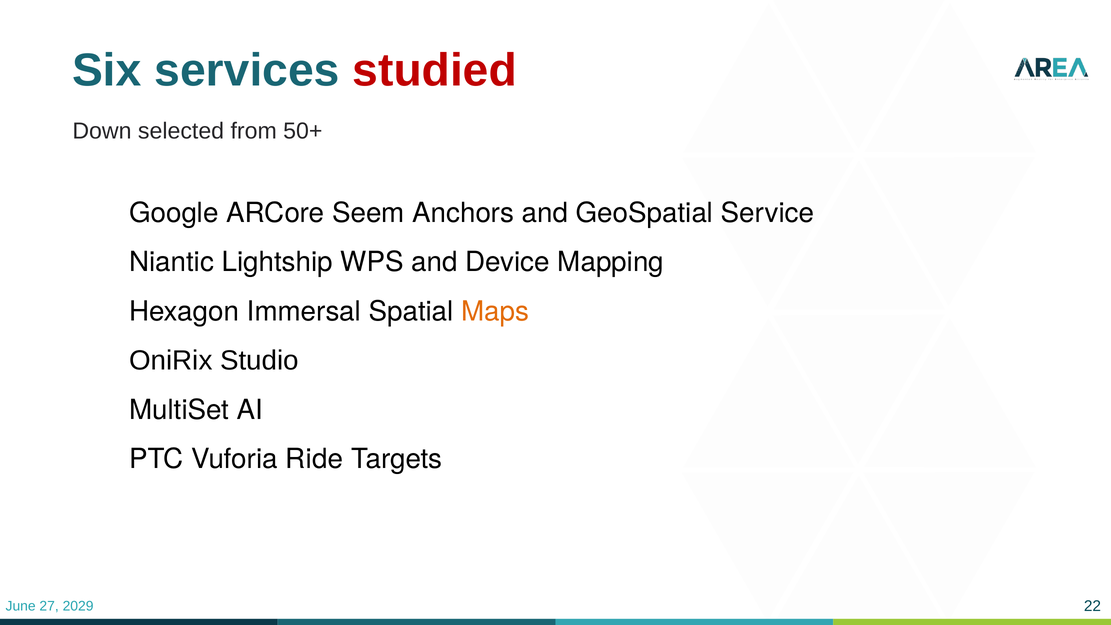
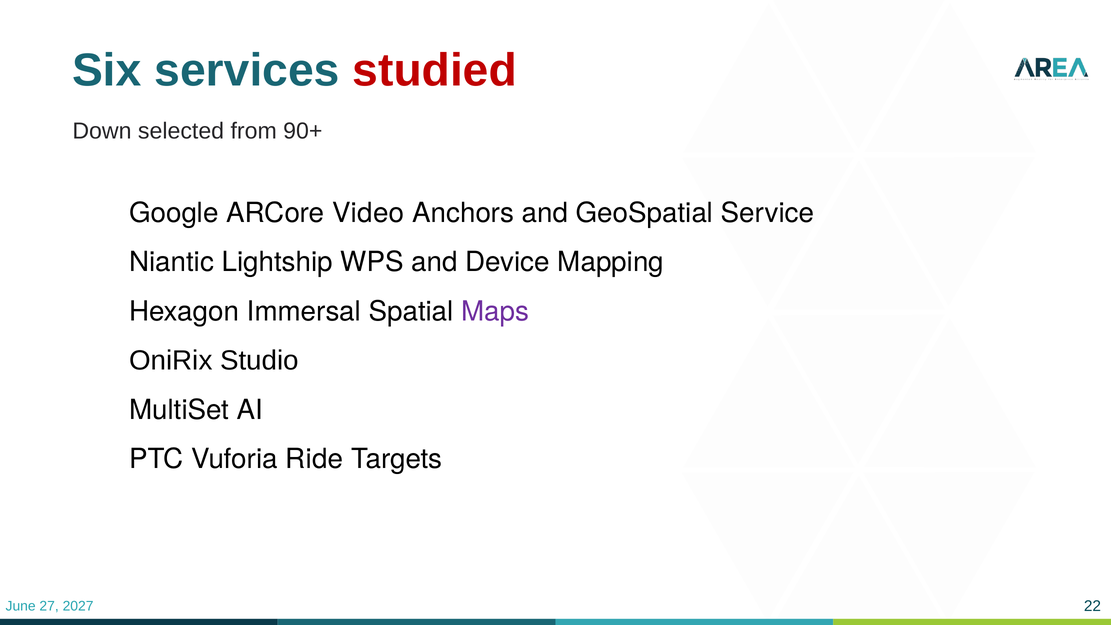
50+: 50+ -> 90+ (303, 131)
Seem: Seem -> Video (368, 213)
Maps colour: orange -> purple (495, 311)
2029: 2029 -> 2027 (78, 606)
